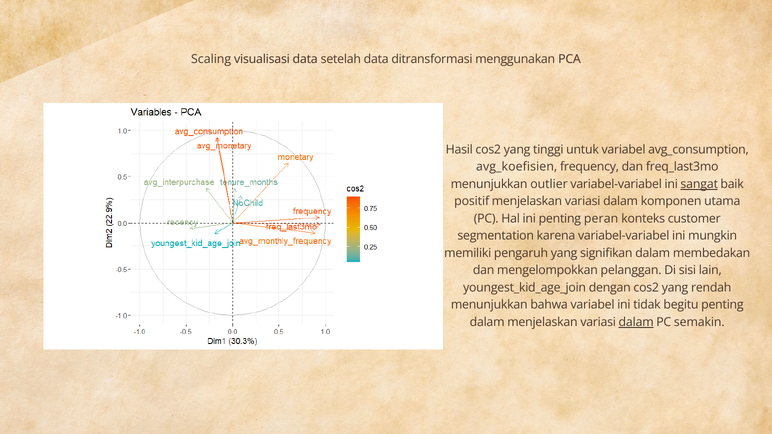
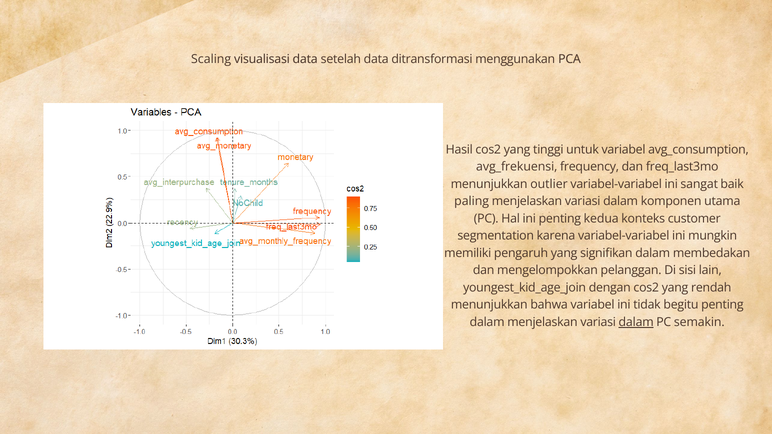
avg_koefisien: avg_koefisien -> avg_frekuensi (517, 167)
sangat underline: present -> none (699, 184)
positif: positif -> paling (472, 201)
peran: peran -> kedua (601, 219)
